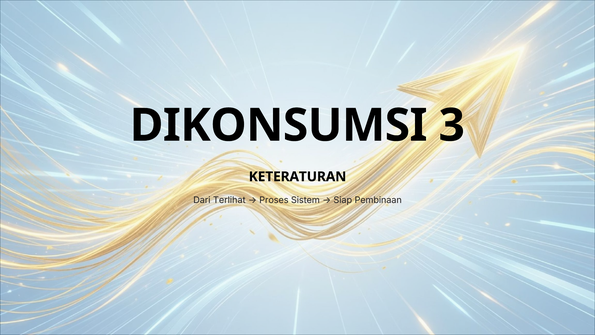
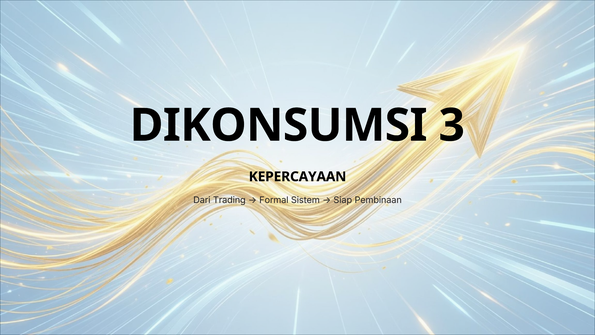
KETERATURAN: KETERATURAN -> KEPERCAYAAN (298, 177)
Terlihat: Terlihat -> Trading (229, 200)
Proses: Proses -> Formal (274, 200)
